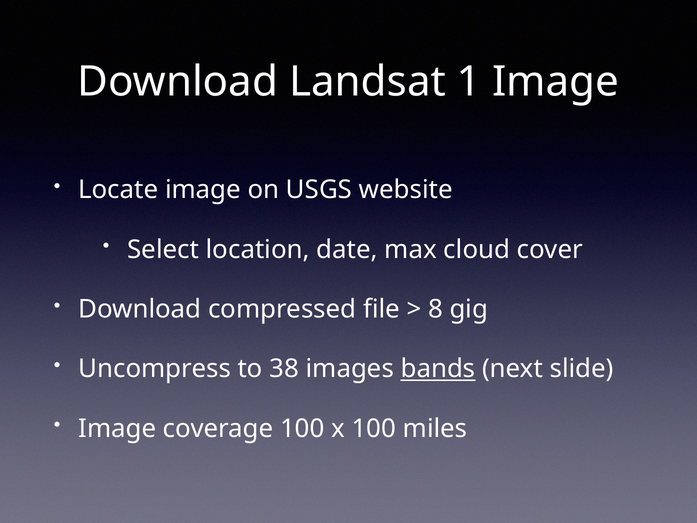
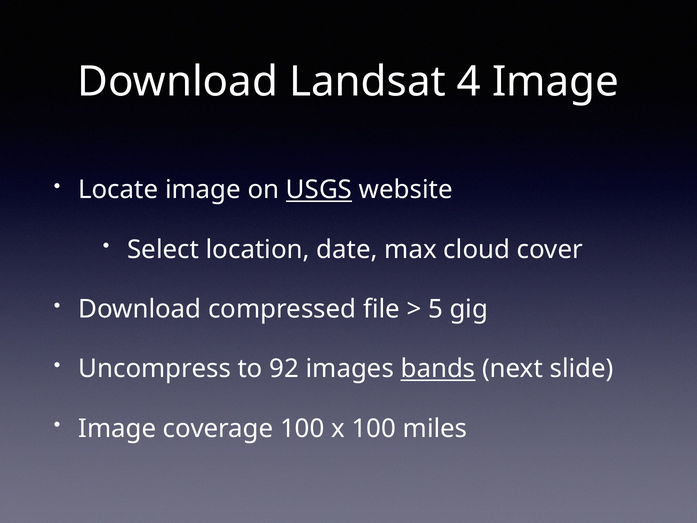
1: 1 -> 4 (469, 82)
USGS underline: none -> present (319, 190)
8: 8 -> 5 (435, 309)
38: 38 -> 92 (284, 369)
